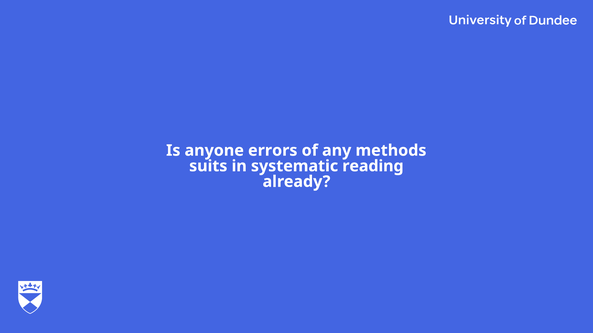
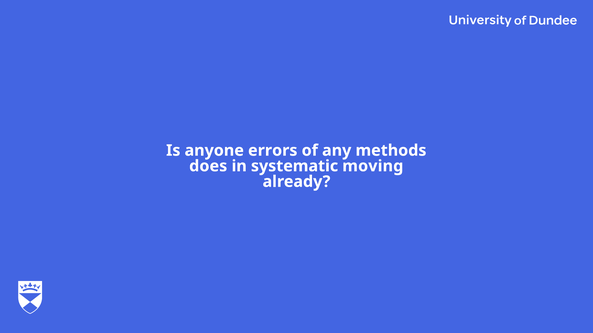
suits: suits -> does (208, 166)
reading: reading -> moving (373, 166)
